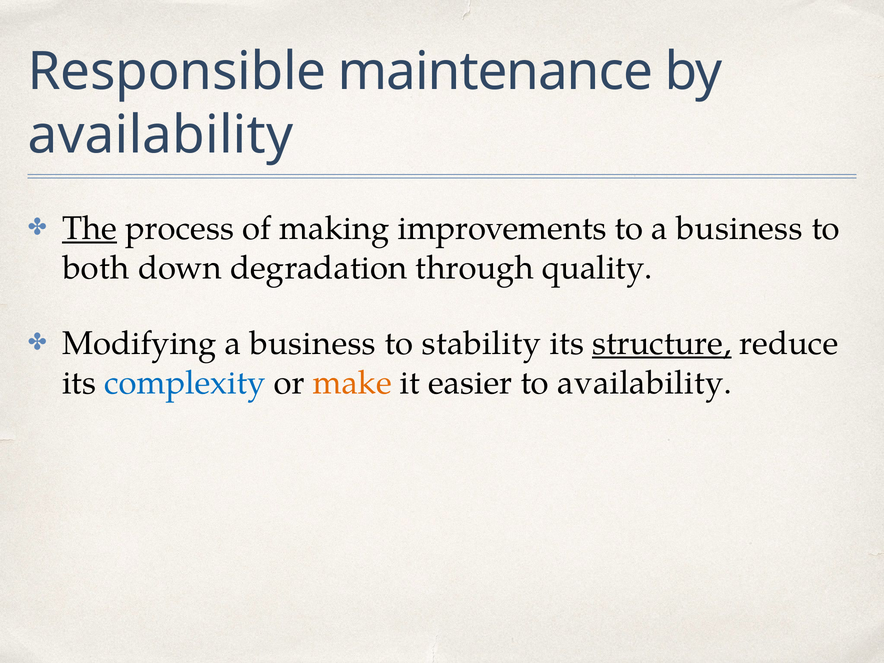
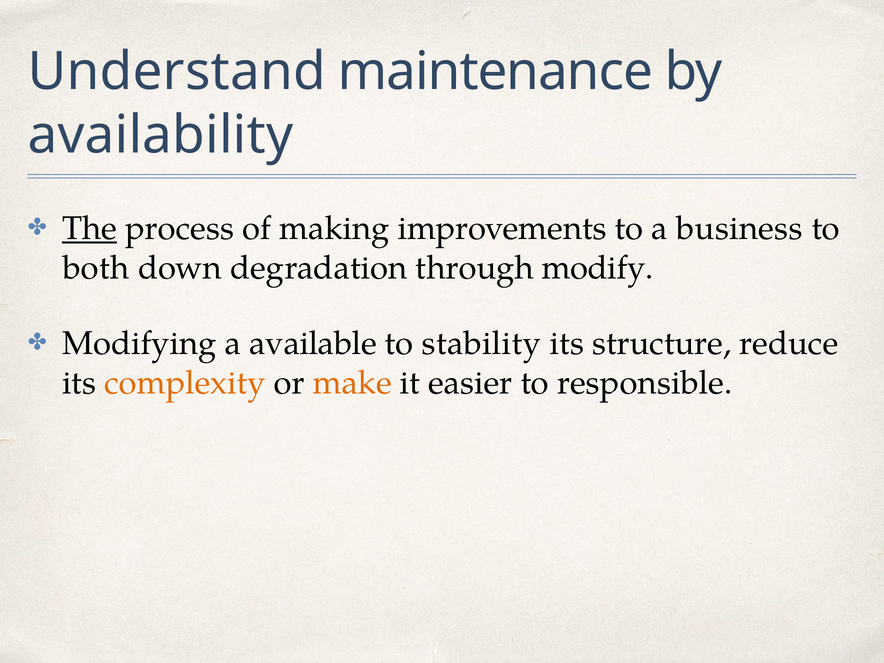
Responsible: Responsible -> Understand (177, 72)
quality: quality -> modify (597, 268)
Modifying a business: business -> available (313, 343)
structure underline: present -> none (662, 343)
complexity colour: blue -> orange (185, 383)
to availability: availability -> responsible (645, 383)
